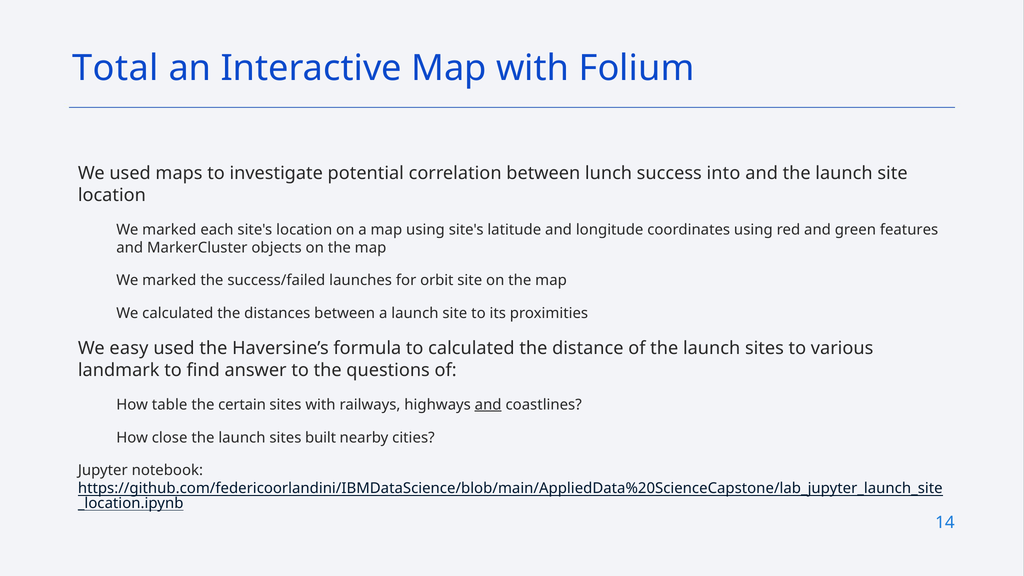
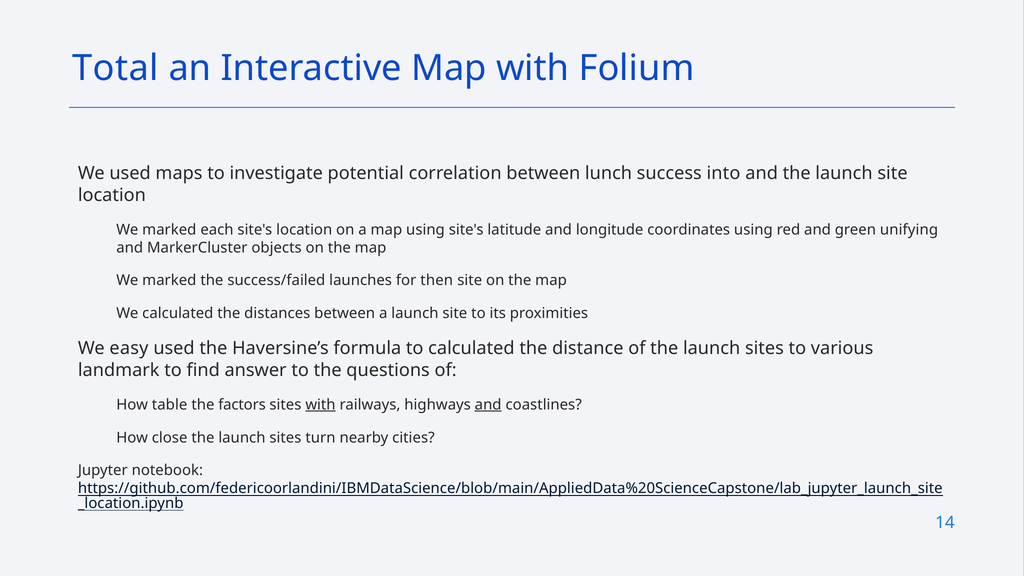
features: features -> unifying (909, 230)
orbit: orbit -> then (437, 281)
certain: certain -> factors (242, 405)
with underline: none -> present (320, 405)
built: built -> turn (320, 438)
